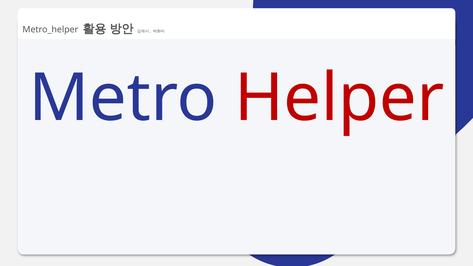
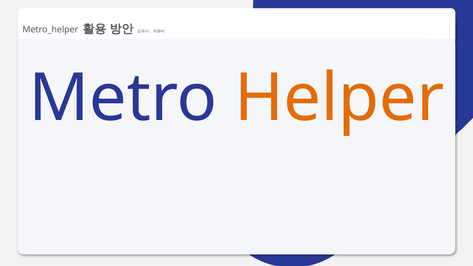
Helper colour: red -> orange (339, 98)
